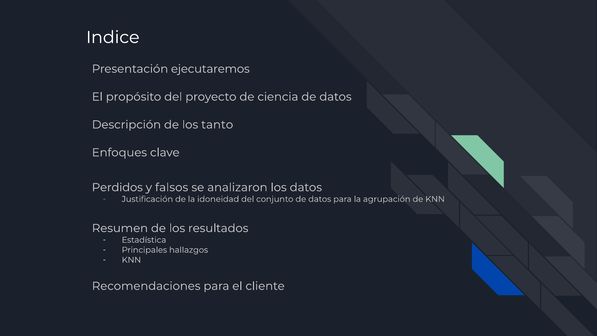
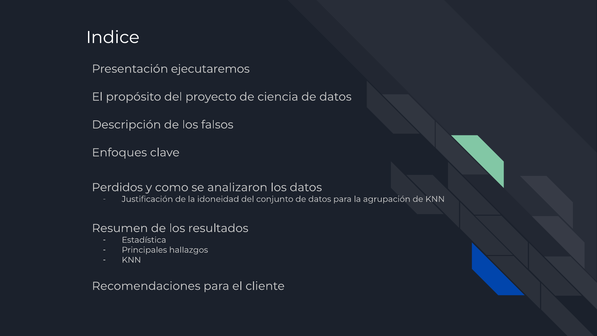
tanto: tanto -> falsos (217, 125)
falsos: falsos -> como (172, 187)
